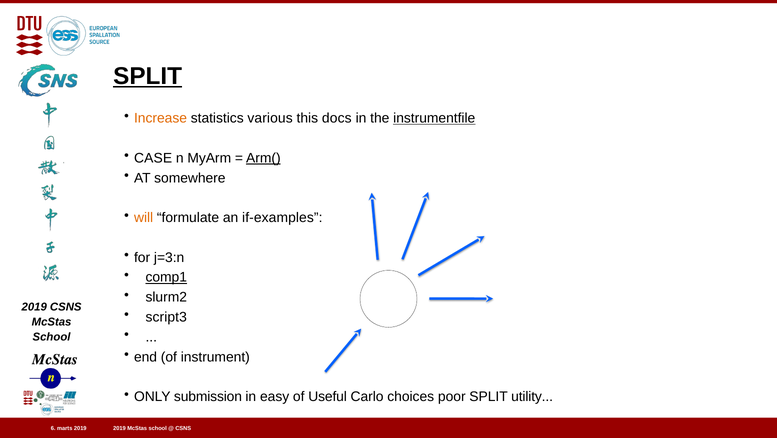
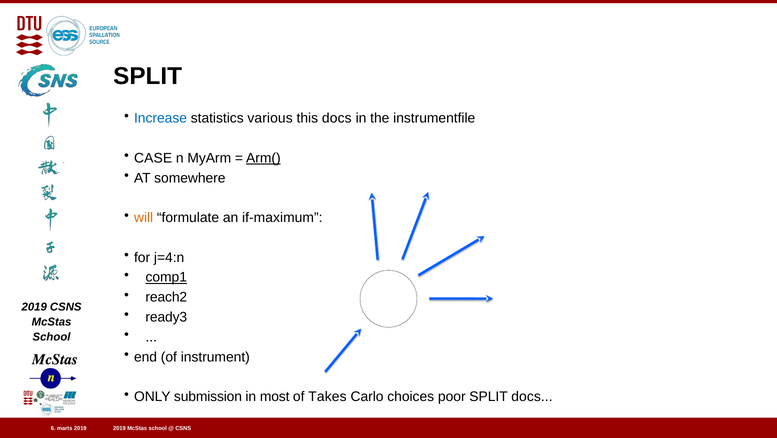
SPLIT underline: present -> none (148, 76)
Increase colour: orange -> blue (161, 118)
instrumentfile underline: present -> none (434, 118)
if-examples: if-examples -> if-maximum (282, 217)
j=3:n: j=3:n -> j=4:n (169, 257)
slurm2: slurm2 -> reach2 (166, 297)
script3: script3 -> ready3 (166, 317)
easy: easy -> most (275, 396)
Useful: Useful -> Takes (327, 396)
SPLIT utility: utility -> docs (532, 396)
